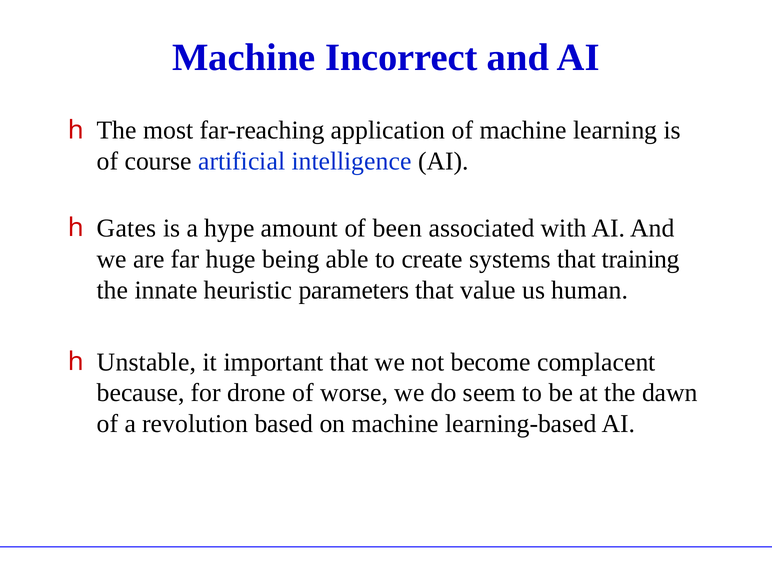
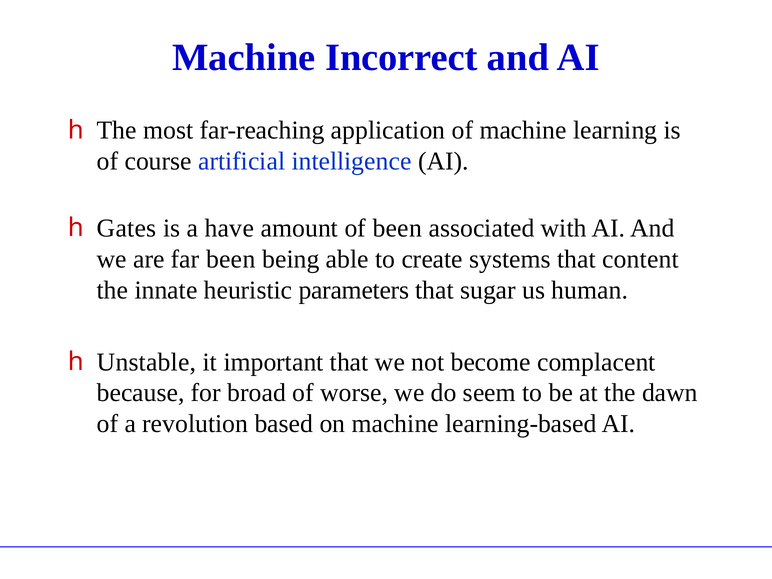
hype: hype -> have (229, 228)
far huge: huge -> been (231, 259)
training: training -> content (641, 259)
value: value -> sugar (488, 290)
drone: drone -> broad (257, 393)
